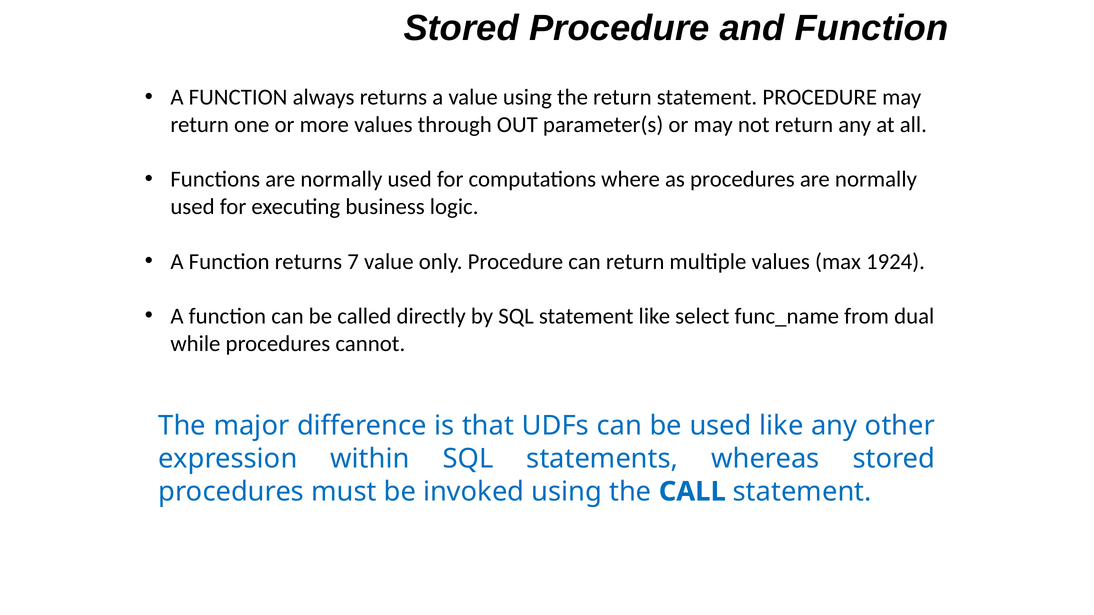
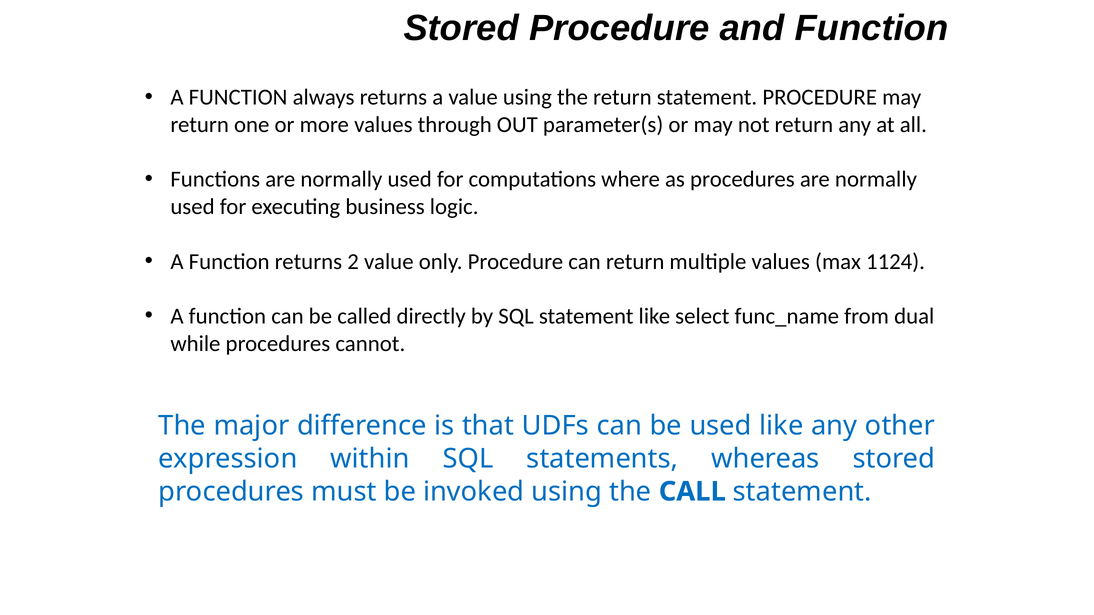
7: 7 -> 2 (353, 262)
1924: 1924 -> 1124 (896, 262)
